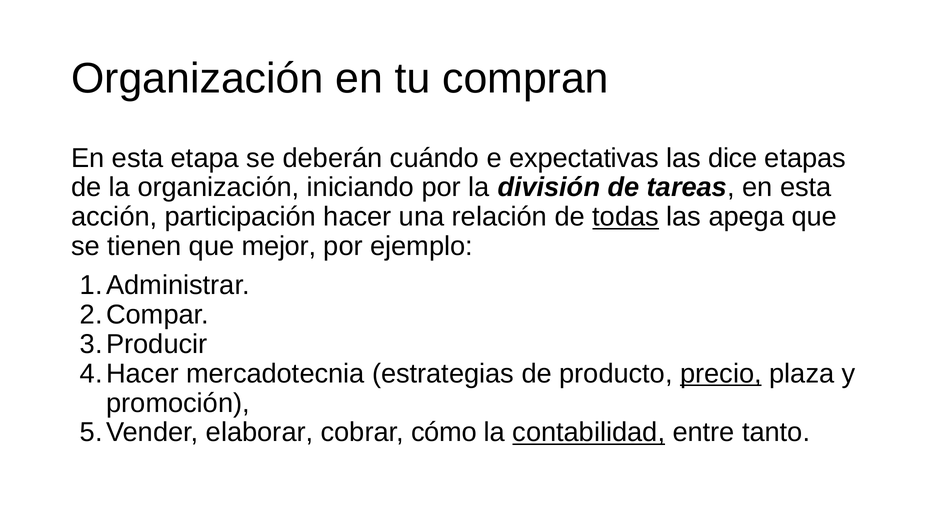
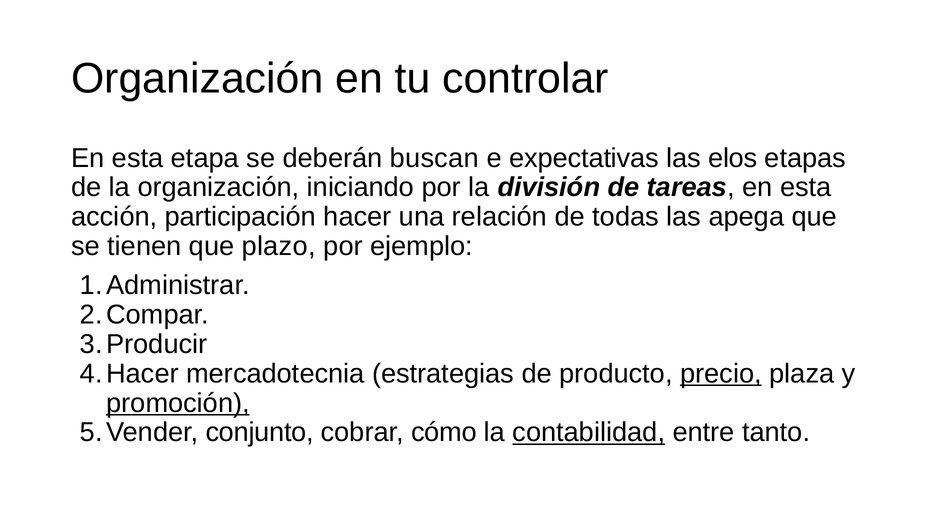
compran: compran -> controlar (525, 78)
cuándo: cuándo -> buscan (434, 158)
dice: dice -> elos (733, 158)
todas underline: present -> none (626, 217)
mejor: mejor -> plazo (279, 246)
promoción underline: none -> present (178, 403)
elaborar: elaborar -> conjunto (260, 432)
